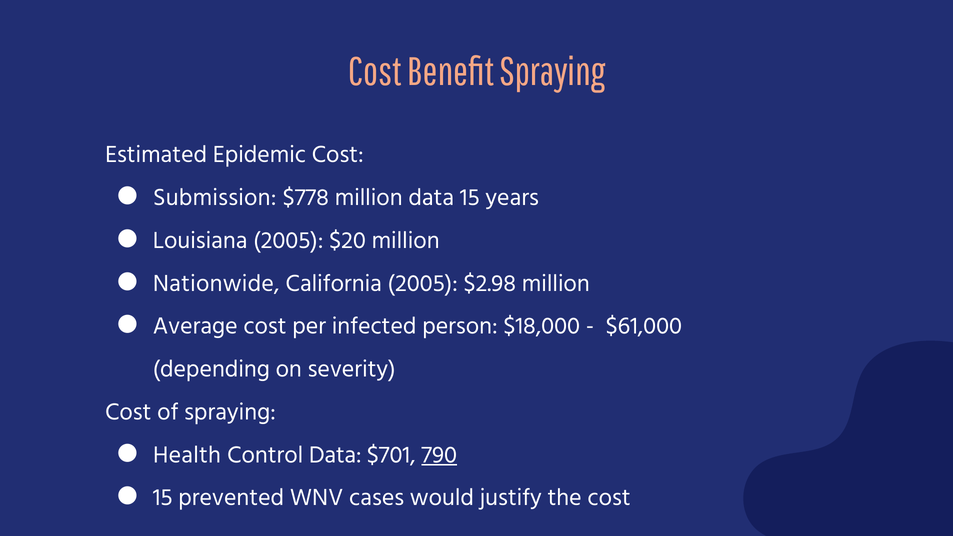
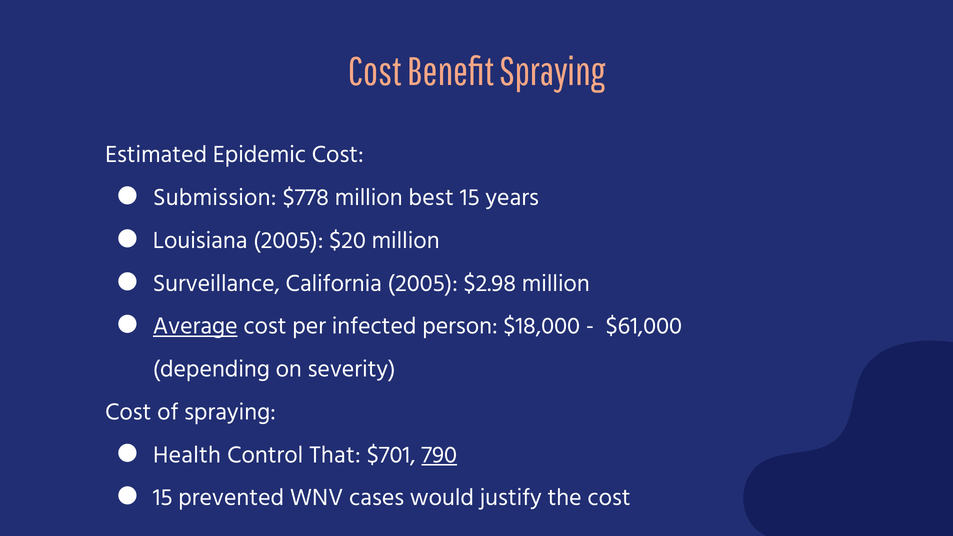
million data: data -> best (431, 197)
Nationwide: Nationwide -> Surveillance (216, 283)
Average underline: none -> present (195, 326)
Control Data: Data -> That (335, 455)
